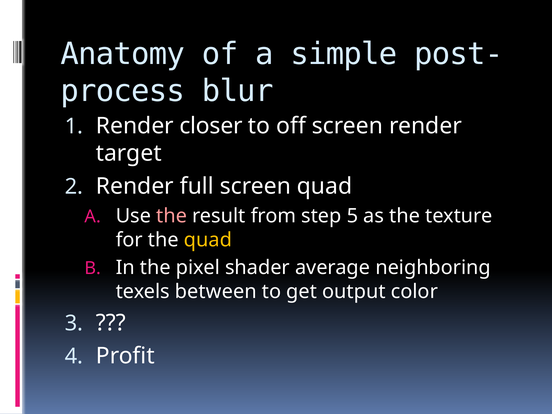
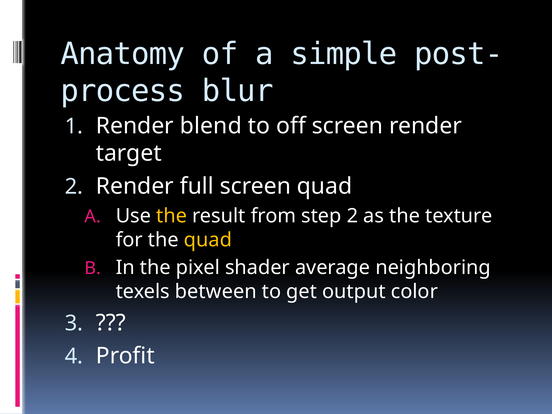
closer: closer -> blend (211, 126)
the colour: pink -> yellow (172, 216)
step 5: 5 -> 2 (352, 216)
